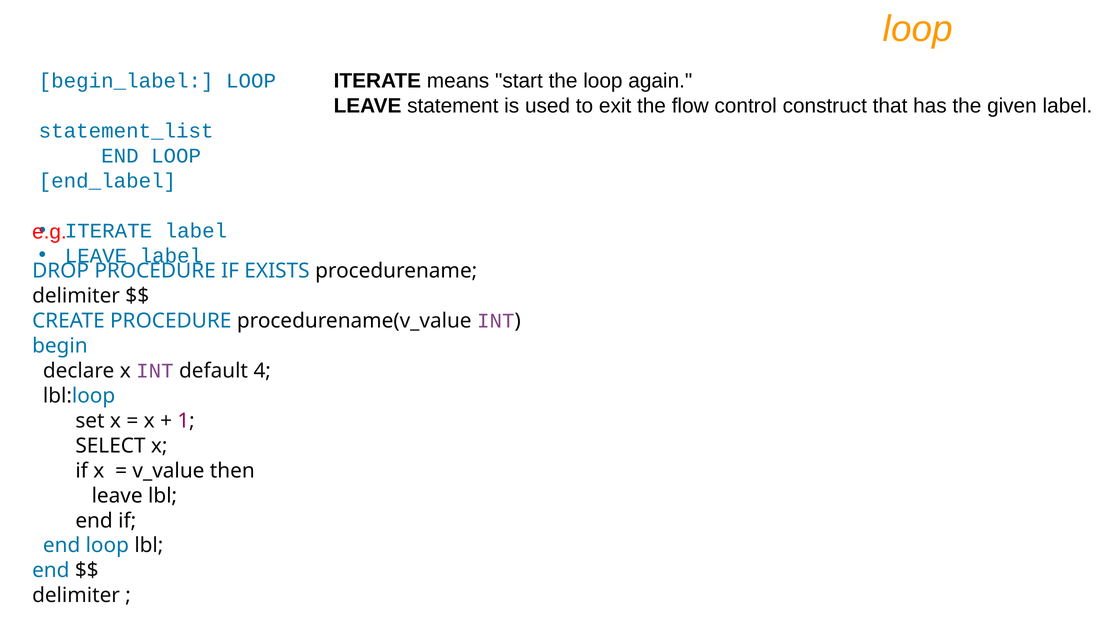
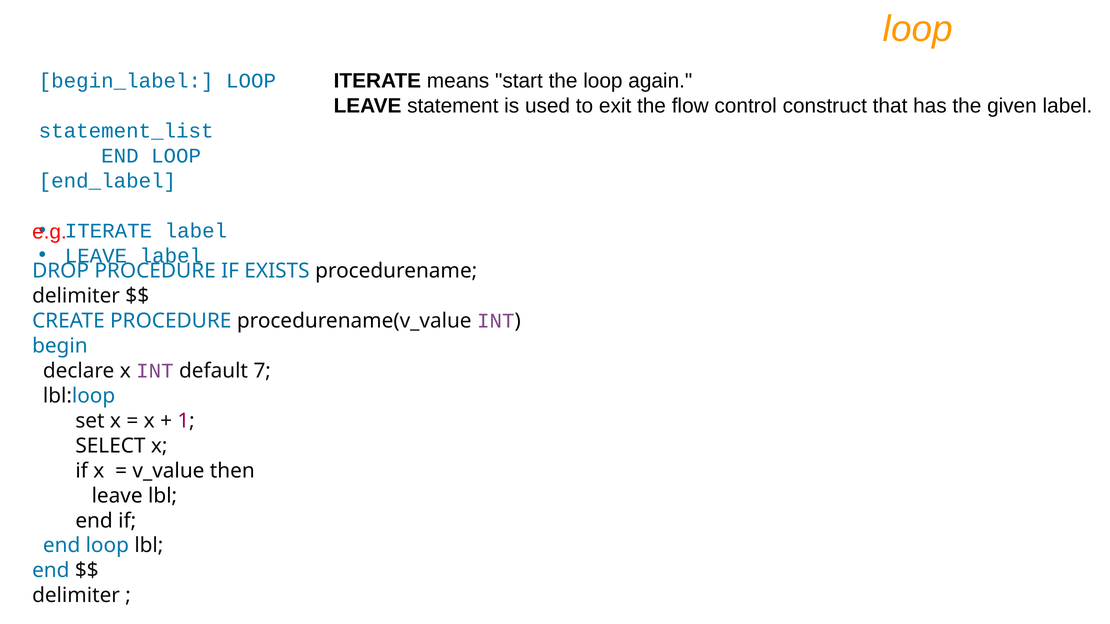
4: 4 -> 7 (262, 371)
